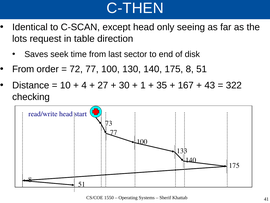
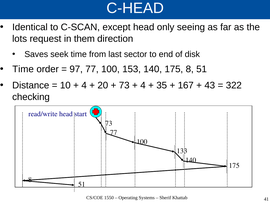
C-THEN: C-THEN -> C-HEAD (135, 8)
table: table -> them (84, 39)
From: From -> Time (23, 69)
72: 72 -> 97 (76, 69)
130: 130 -> 153 (132, 69)
27: 27 -> 20 (103, 85)
30: 30 -> 73 (124, 85)
1: 1 -> 4 (143, 85)
